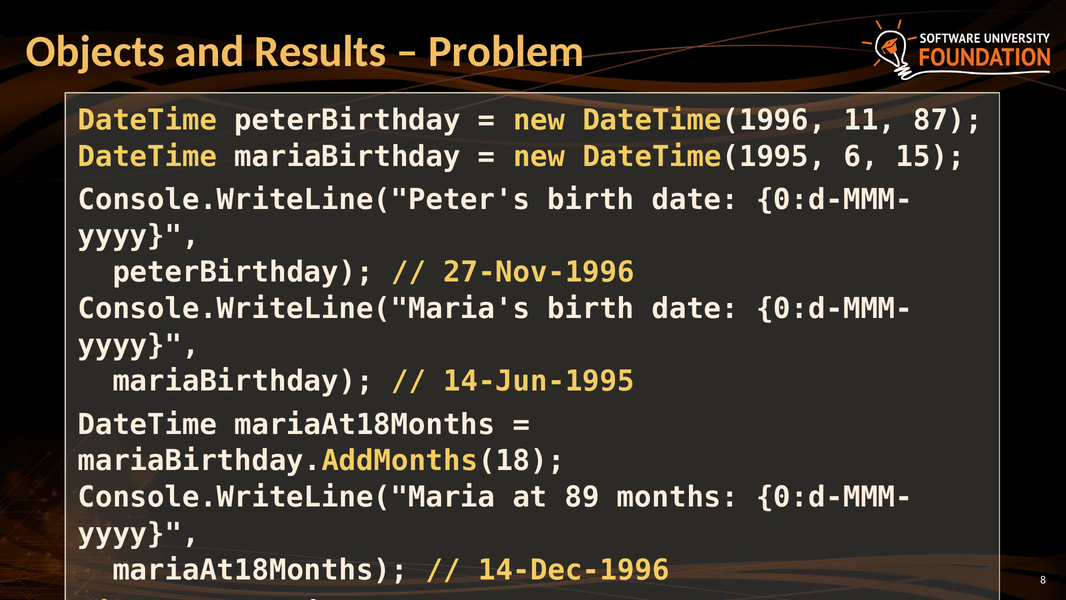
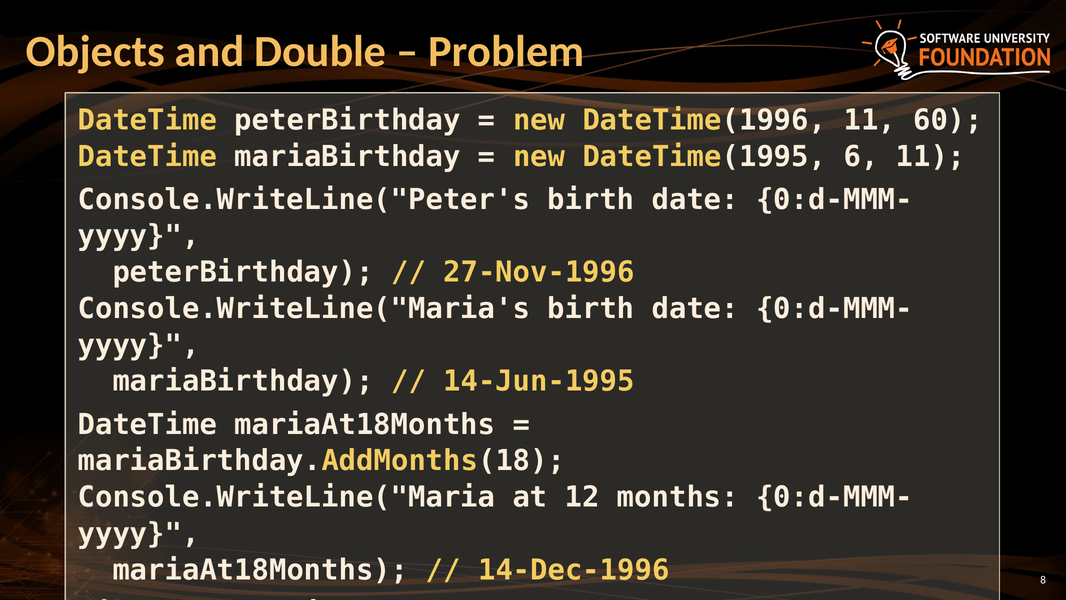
Results: Results -> Double (320, 52)
87: 87 -> 60 (948, 120)
6 15: 15 -> 11 (931, 156)
89: 89 -> 12 (582, 497)
